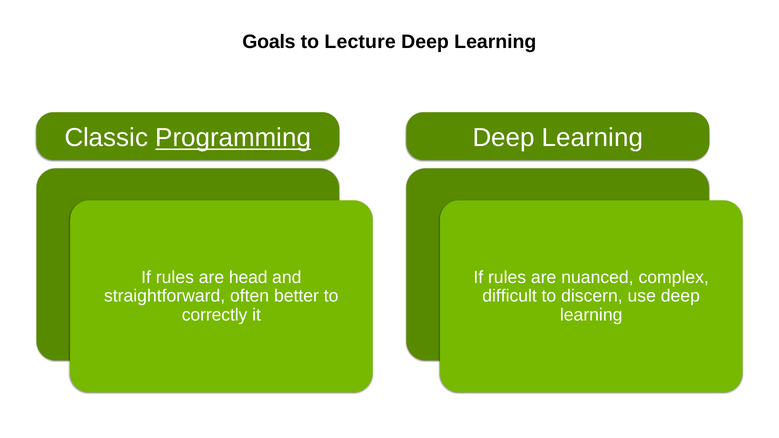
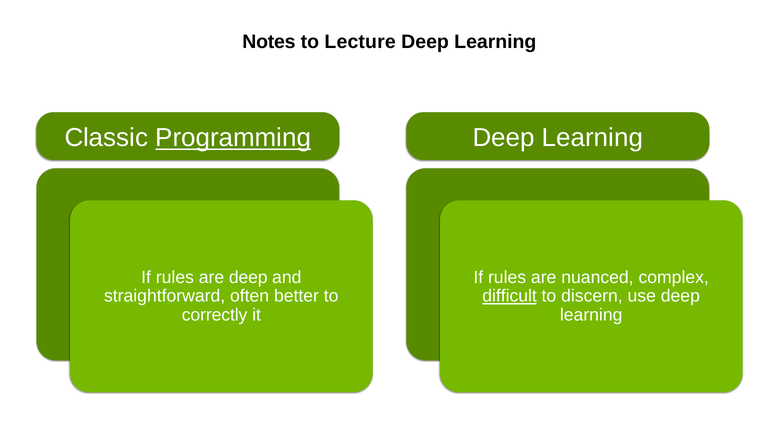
Goals: Goals -> Notes (269, 42)
are head: head -> deep (248, 277)
difficult underline: none -> present (510, 296)
